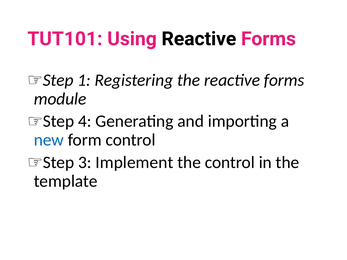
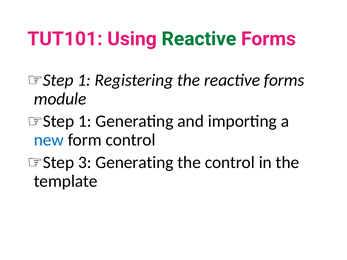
Reactive colour: black -> green (199, 39)
4: 4 -> 1 (85, 121)
3 Implement: Implement -> Generating (134, 162)
